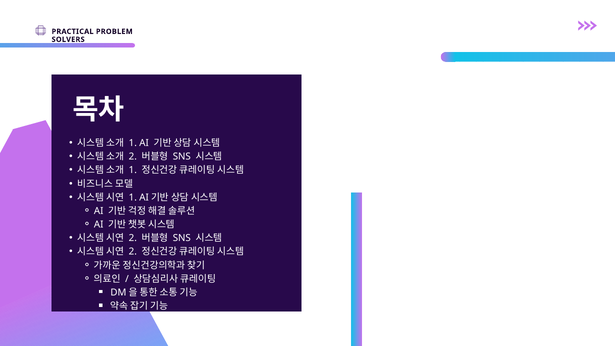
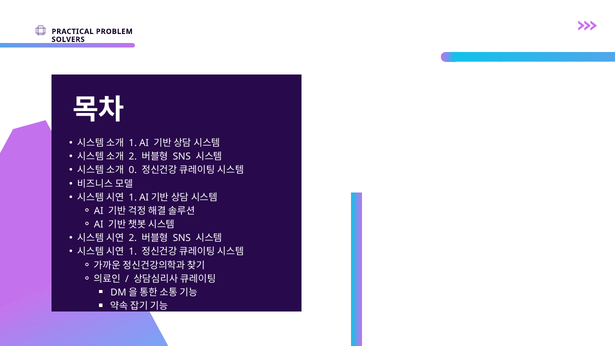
1: 1 -> 0 (133, 170)
2: 2 -> 1 (133, 252)
